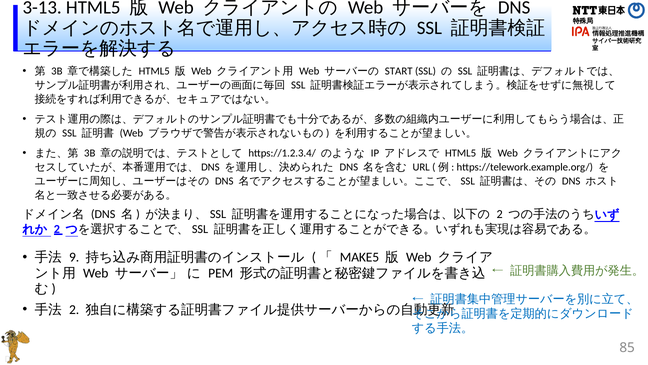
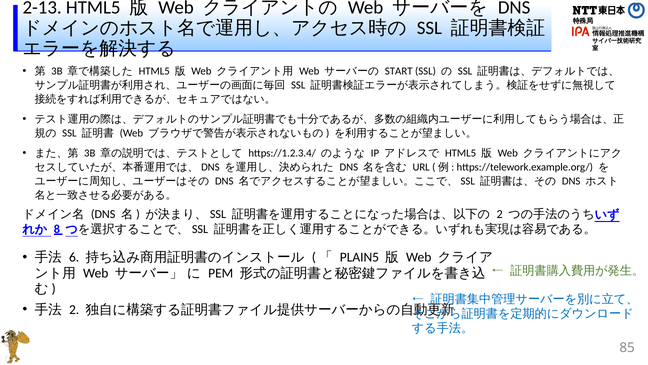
3-13: 3-13 -> 2-13 (42, 7)
2: 2 -> 8 (57, 229)
9: 9 -> 6 (74, 257)
MAKE5: MAKE5 -> PLAIN5 (359, 257)
